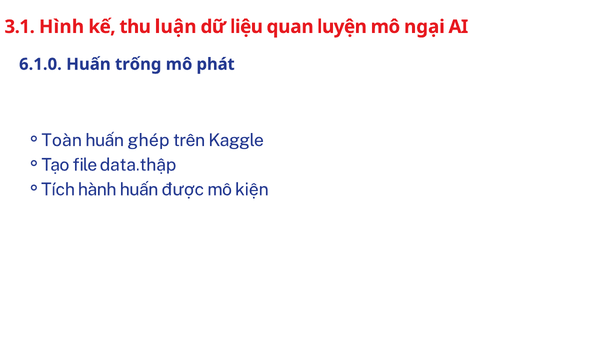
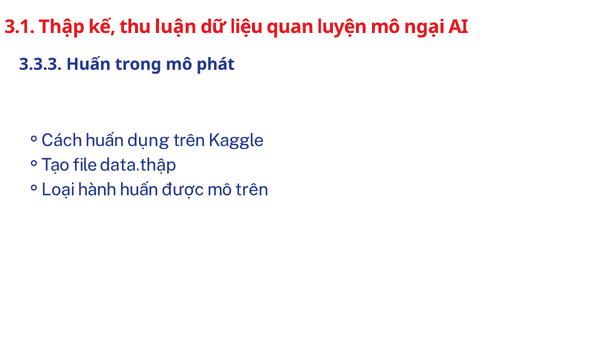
Hình: Hình -> Thập (62, 27)
6.1.0: 6.1.0 -> 3.3.3 (40, 64)
trống: trống -> trong (138, 64)
Toàn: Toàn -> Cách (62, 140)
ghép: ghép -> dụng (148, 140)
Tích: Tích -> Loại (58, 190)
mô kiện: kiện -> trên (252, 190)
